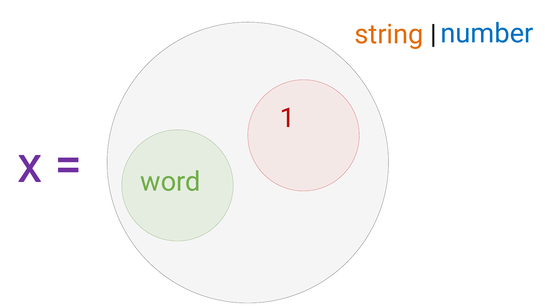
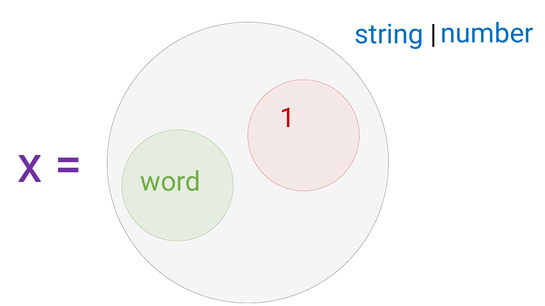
string colour: orange -> blue (389, 35)
